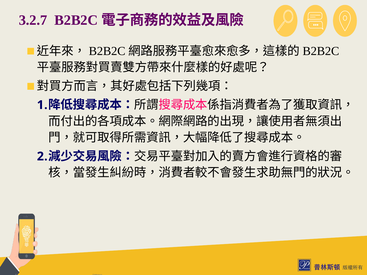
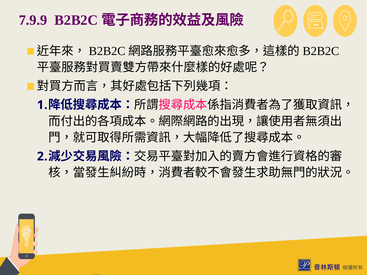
3.2.7: 3.2.7 -> 7.9.9 (33, 20)
